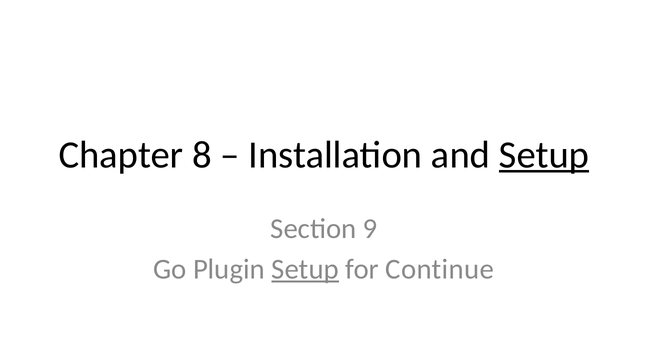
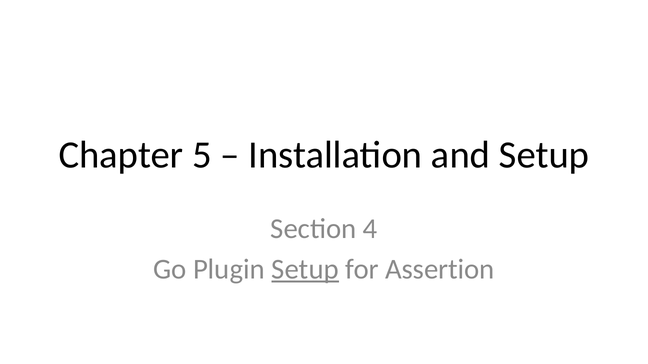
8: 8 -> 5 (202, 155)
Setup underline: present -> none (544, 155)
9: 9 -> 4 (370, 229)
Continue: Continue -> Assertion (440, 269)
